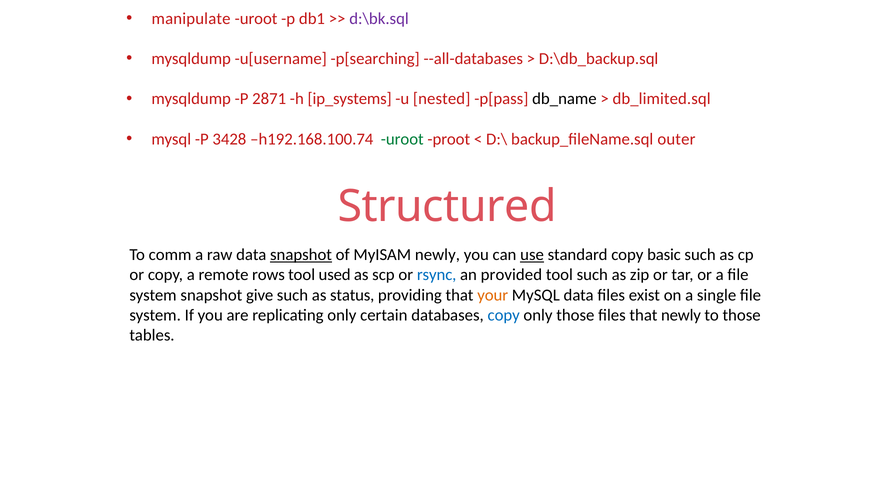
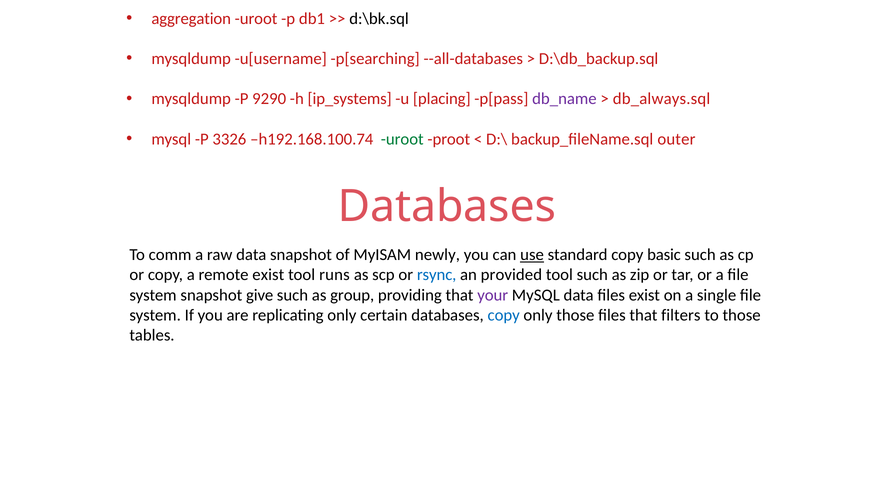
manipulate: manipulate -> aggregation (191, 18)
d:\bk.sql colour: purple -> black (379, 18)
2871: 2871 -> 9290 (269, 99)
nested: nested -> placing (442, 99)
db_name colour: black -> purple (564, 99)
db_limited.sql: db_limited.sql -> db_always.sql (662, 99)
3428: 3428 -> 3326 (229, 139)
Structured: Structured -> Databases (447, 206)
snapshot underline: present -> none (301, 255)
remote rows: rows -> exist (268, 275)
used: used -> runs (334, 275)
status: status -> group (352, 295)
your colour: orange -> purple (493, 295)
that newly: newly -> filters (681, 315)
